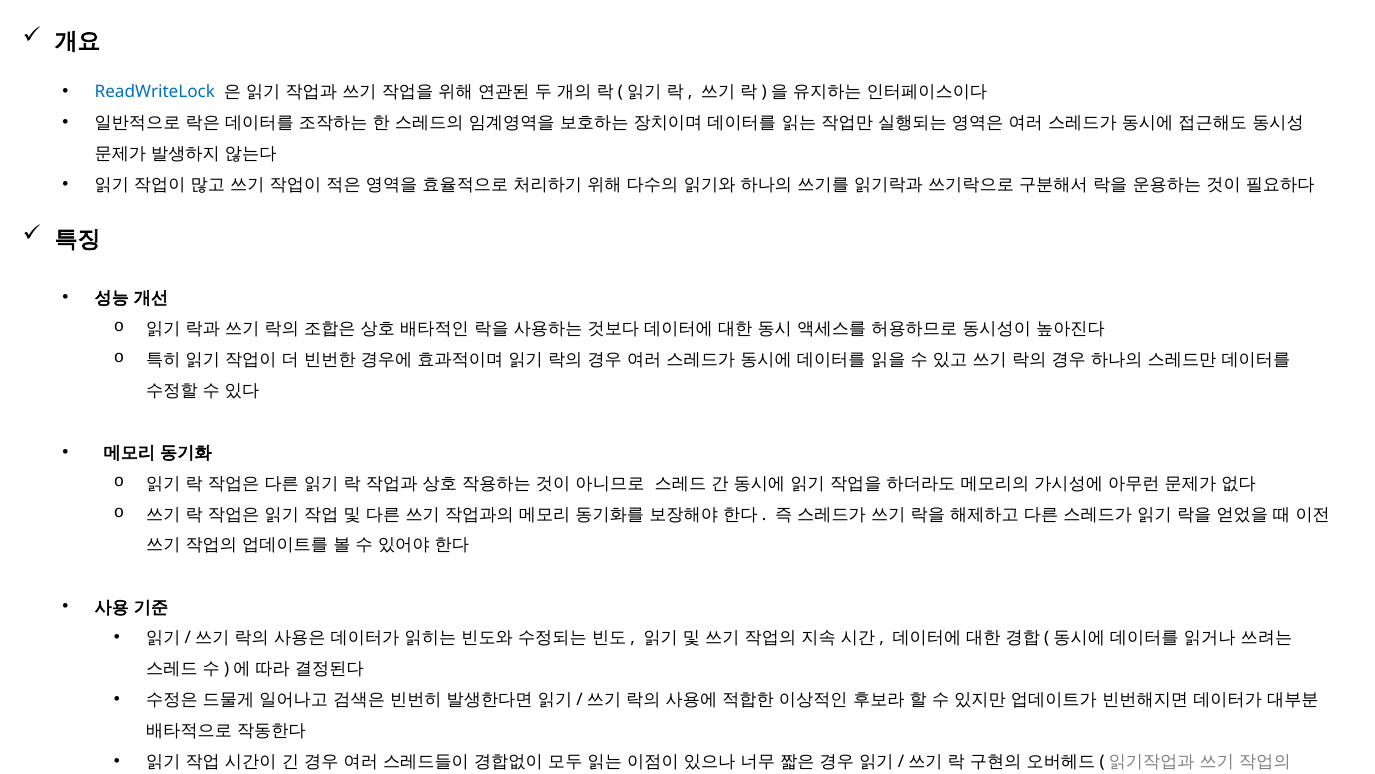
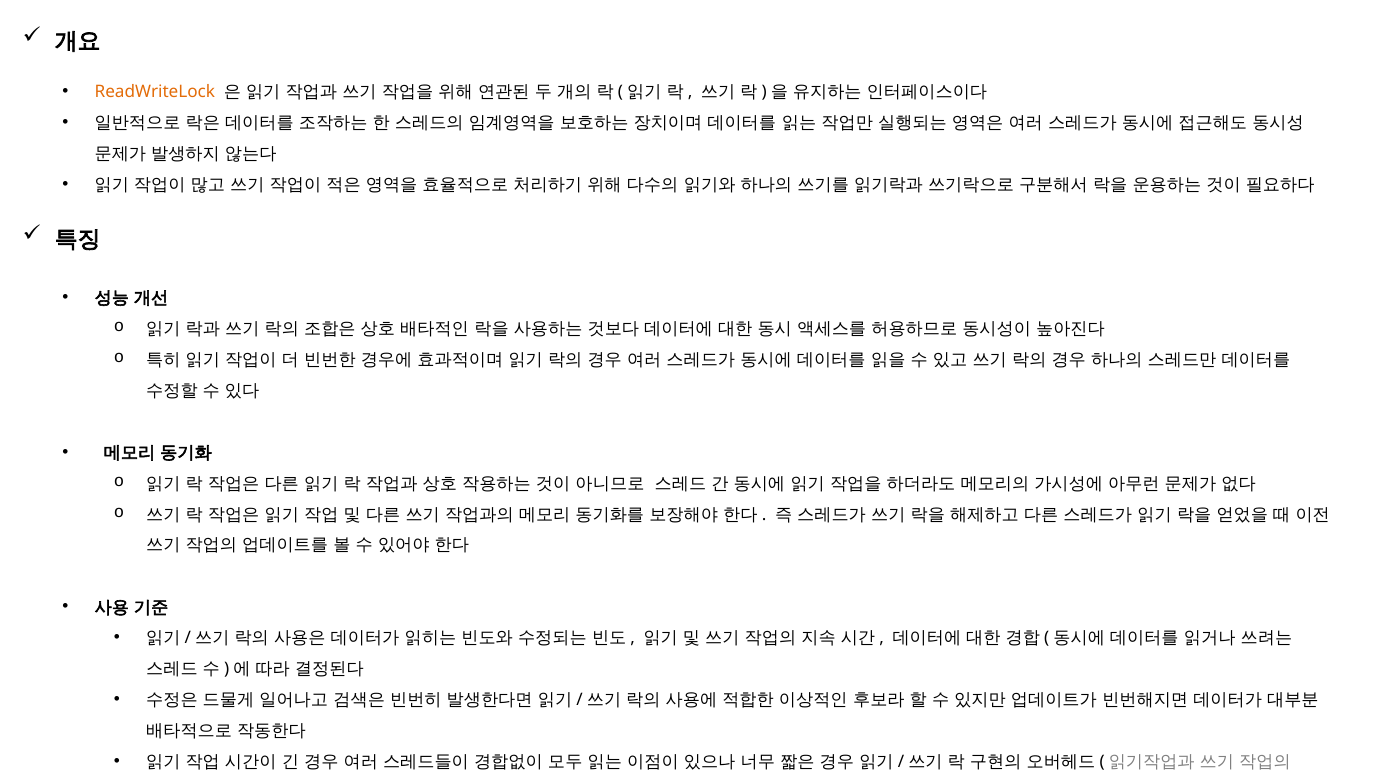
ReadWriteLock colour: blue -> orange (155, 92)
